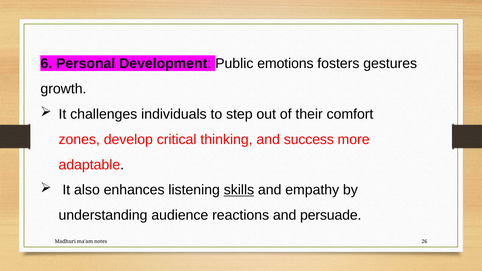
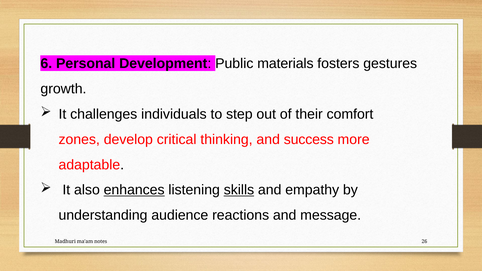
emotions: emotions -> materials (285, 64)
enhances underline: none -> present (134, 190)
persuade: persuade -> message (331, 215)
